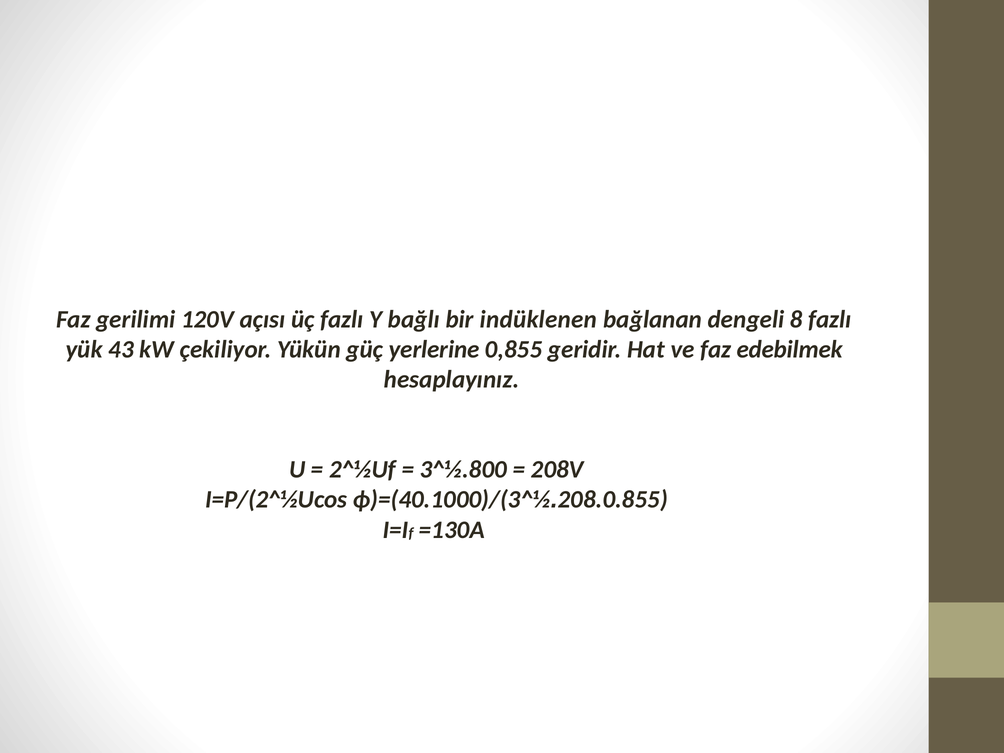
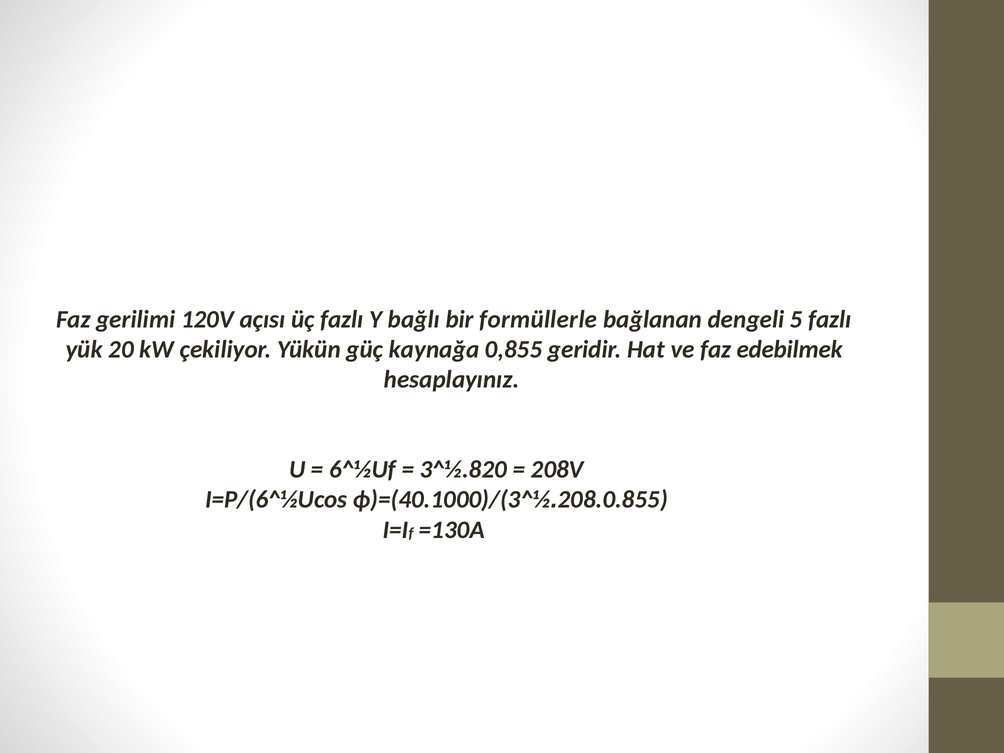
indüklenen: indüklenen -> formüllerle (538, 319)
8: 8 -> 5 (796, 319)
43: 43 -> 20 (121, 349)
yerlerine: yerlerine -> kaynağa (434, 349)
2^½Uf: 2^½Uf -> 6^½Uf (363, 469)
3^½.800: 3^½.800 -> 3^½.820 (463, 469)
I=P/(2^½Ucos: I=P/(2^½Ucos -> I=P/(6^½Ucos (276, 500)
